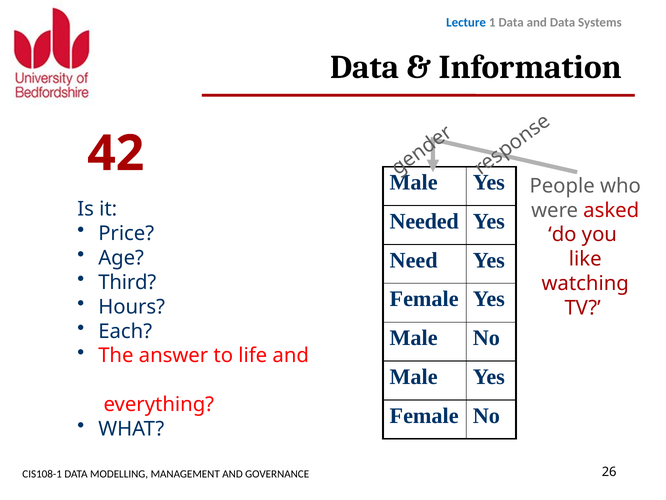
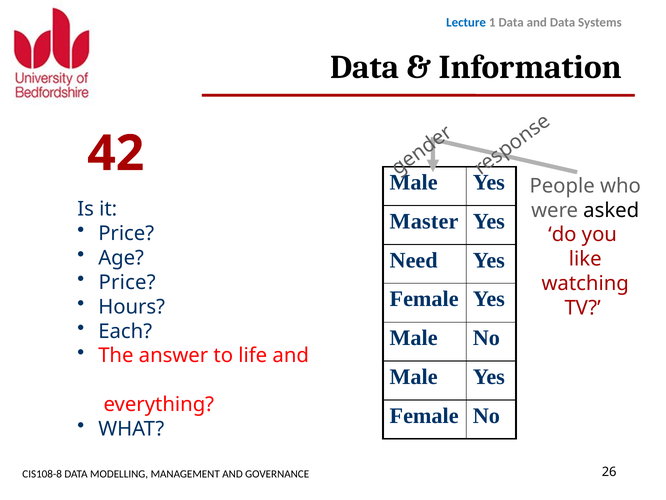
asked colour: red -> black (611, 210)
Needed: Needed -> Master (424, 221)
Third: Third -> Price (127, 282)
CIS108-1: CIS108-1 -> CIS108-8 (42, 474)
